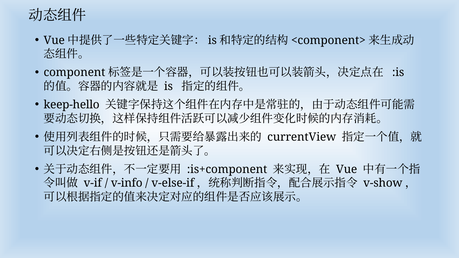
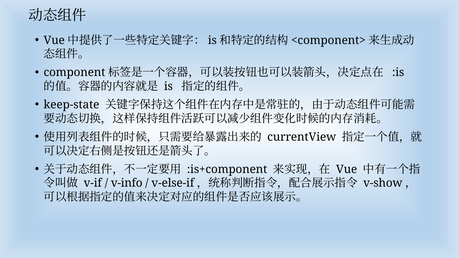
keep-hello: keep-hello -> keep-state (71, 105)
